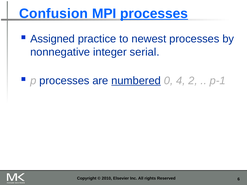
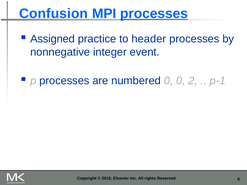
newest: newest -> header (149, 39)
serial: serial -> event (145, 52)
numbered underline: present -> none (136, 81)
0 4: 4 -> 0 (181, 81)
